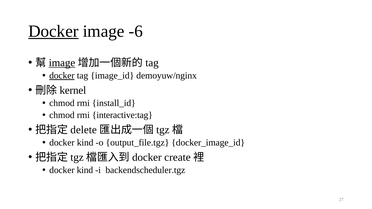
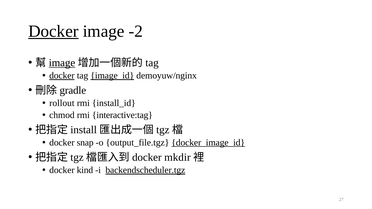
-6: -6 -> -2 (136, 31)
image_id underline: none -> present (112, 76)
kernel: kernel -> gradle (73, 90)
chmod: chmod -> rollout (62, 103)
delete: delete -> install (84, 130)
kind: kind -> snap (85, 143)
docker_image_id underline: none -> present (208, 143)
create: create -> mkdir (177, 157)
backendscheduler.tgz underline: none -> present (145, 170)
